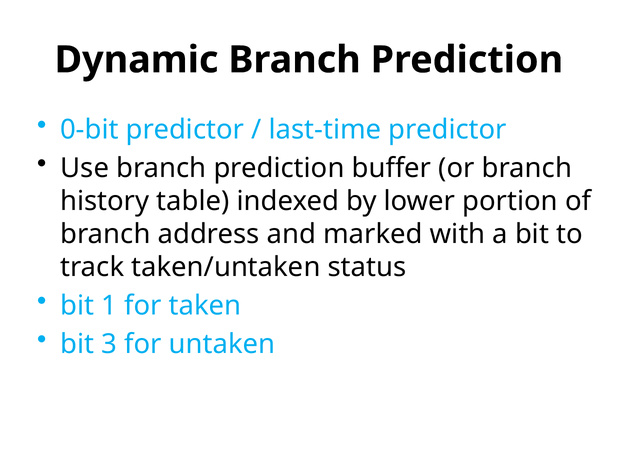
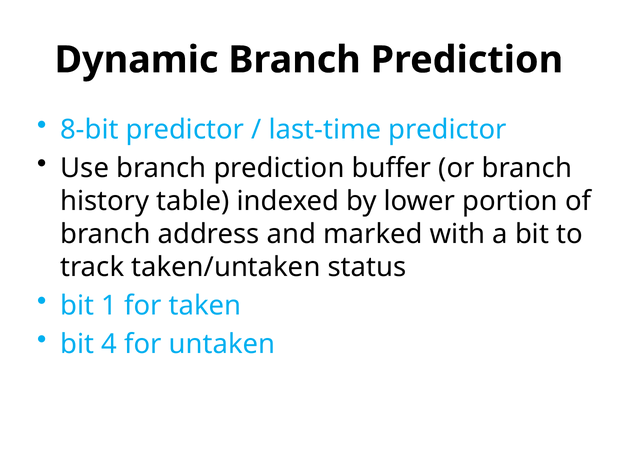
0-bit: 0-bit -> 8-bit (89, 130)
3: 3 -> 4 (109, 344)
